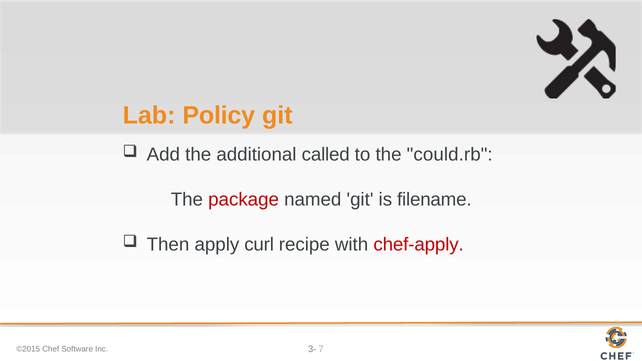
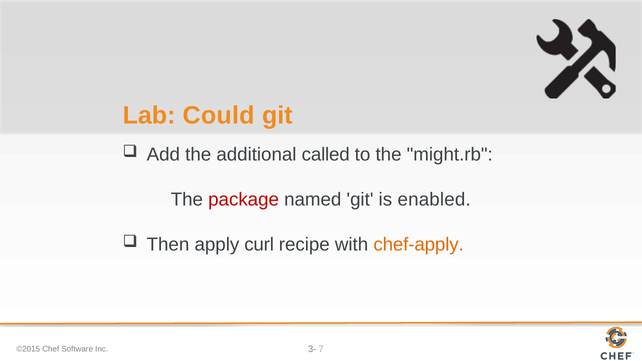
Policy: Policy -> Could (219, 116)
could.rb: could.rb -> might.rb (450, 155)
filename: filename -> enabled (434, 200)
chef-apply colour: red -> orange (419, 245)
